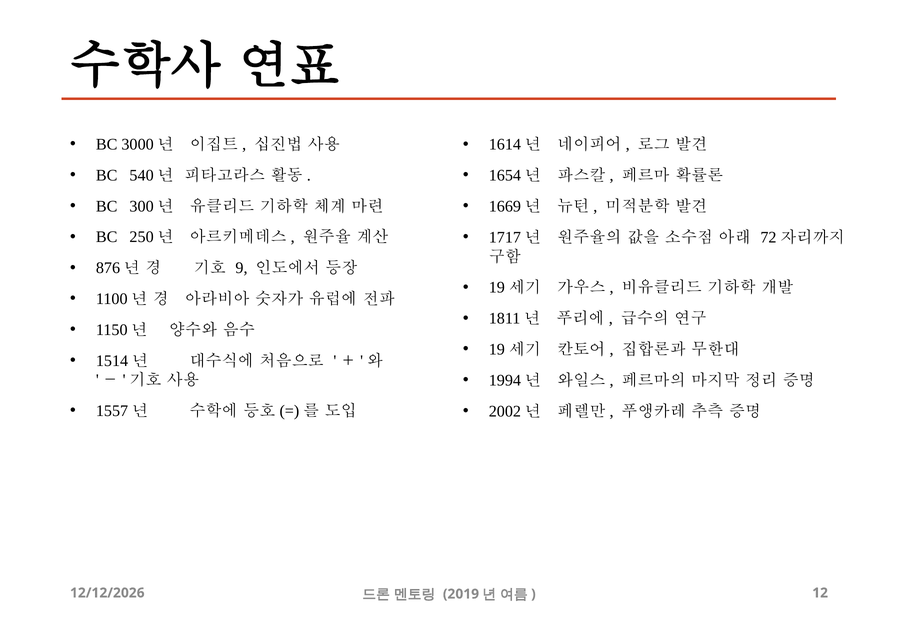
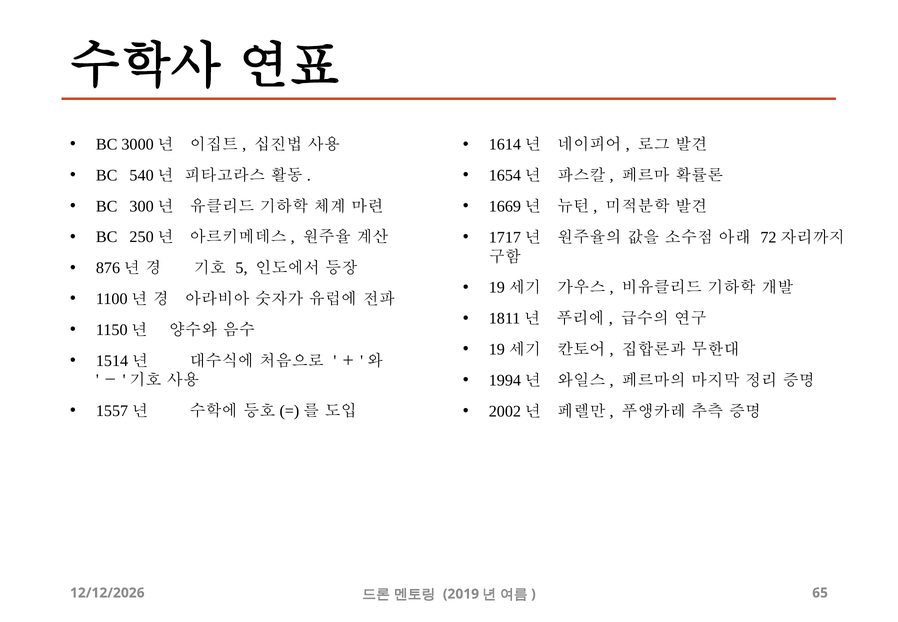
9: 9 -> 5 (241, 268)
12: 12 -> 65 (820, 593)
